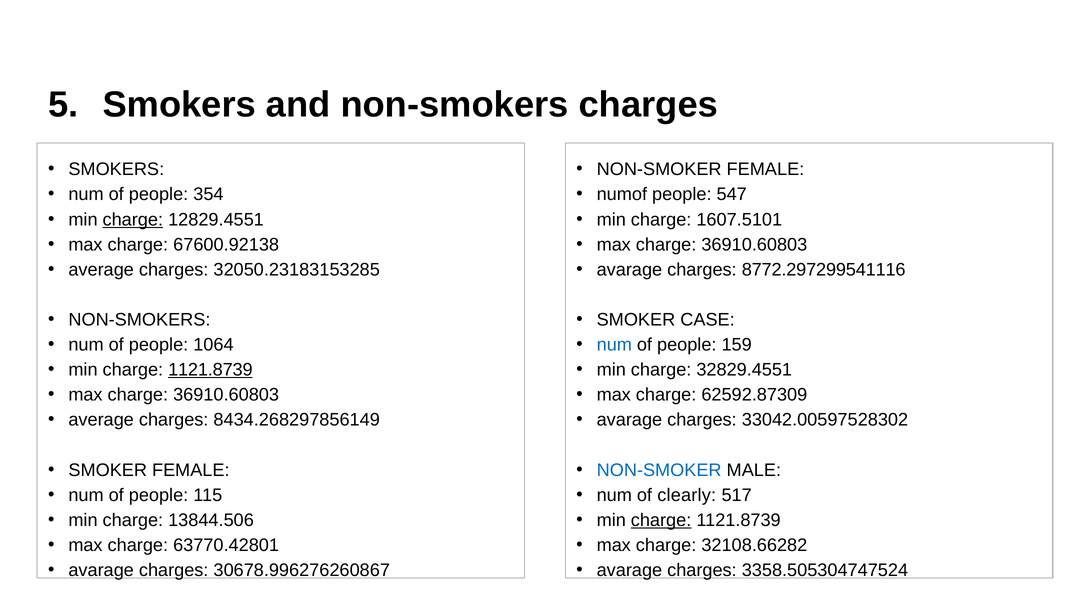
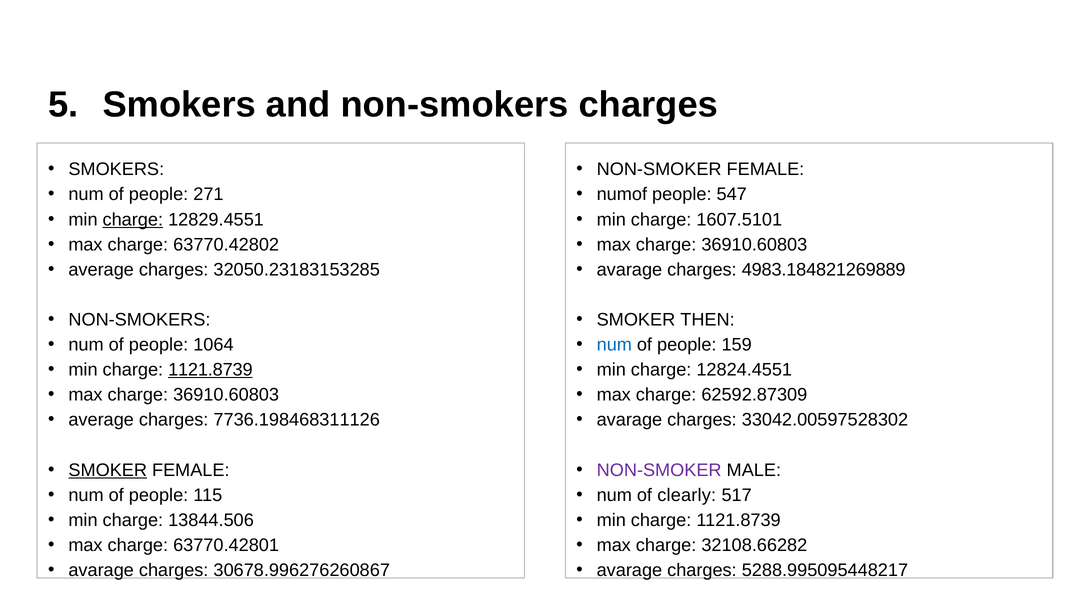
354: 354 -> 271 (208, 195)
67600.92138: 67600.92138 -> 63770.42802 (226, 245)
8772.297299541116: 8772.297299541116 -> 4983.184821269889 (824, 270)
CASE: CASE -> THEN (708, 320)
32829.4551: 32829.4551 -> 12824.4551 (744, 370)
8434.268297856149: 8434.268297856149 -> 7736.198468311126 (297, 420)
SMOKER underline: none -> present (108, 470)
NON-SMOKER colour: blue -> purple (659, 470)
charge underline: present -> none (661, 520)
3358.505304747524: 3358.505304747524 -> 5288.995095448217 (825, 570)
